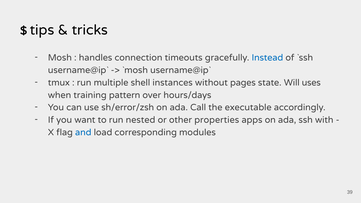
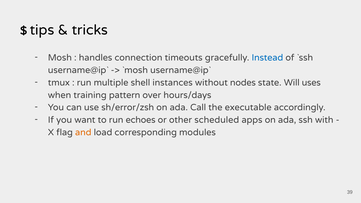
pages: pages -> nodes (243, 83)
nested: nested -> echoes (141, 120)
properties: properties -> scheduled (217, 120)
and colour: blue -> orange (83, 132)
